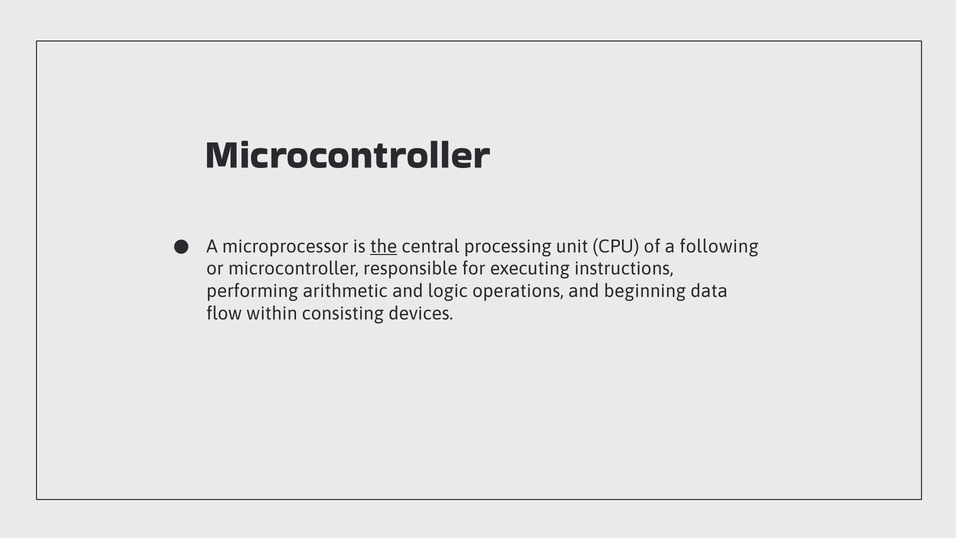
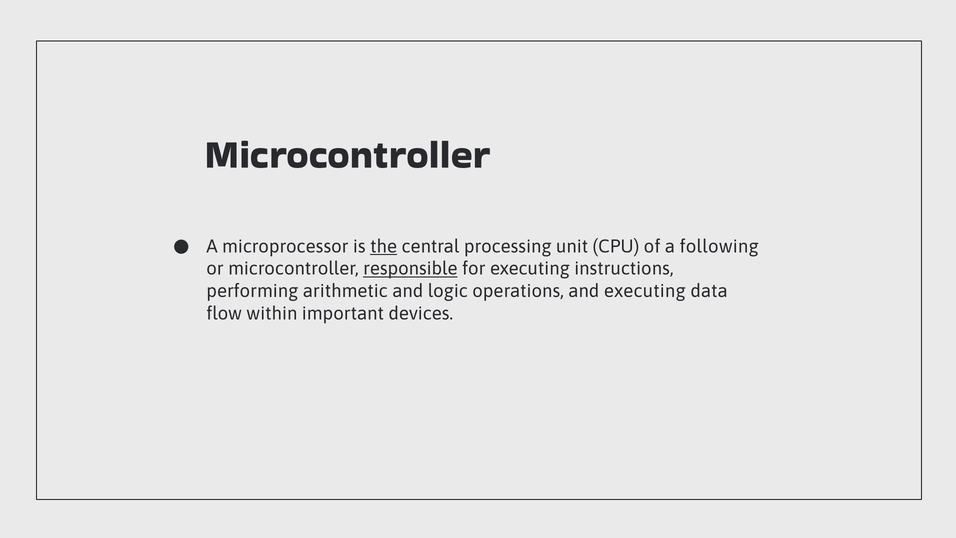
responsible underline: none -> present (410, 269)
and beginning: beginning -> executing (645, 291)
consisting: consisting -> important (343, 313)
